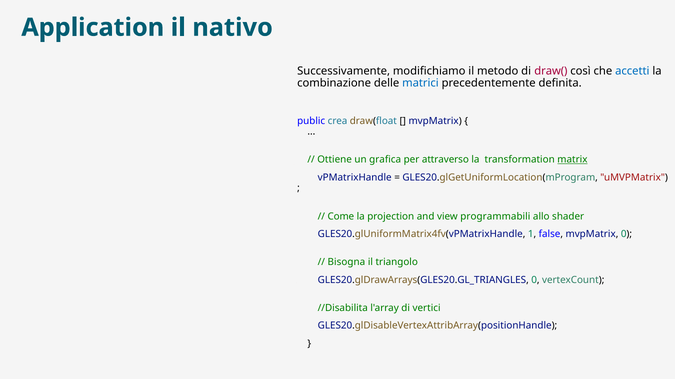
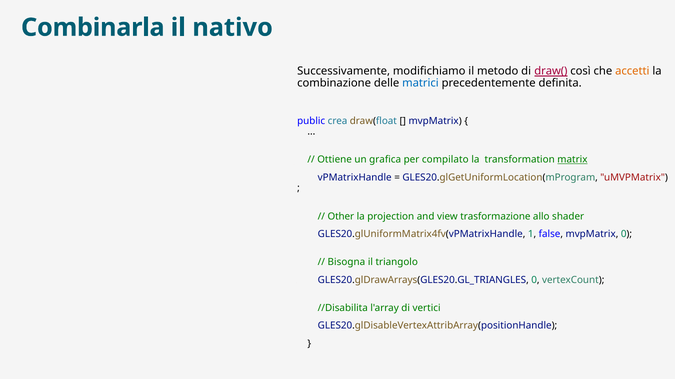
Application: Application -> Combinarla (93, 28)
draw( underline: none -> present (551, 71)
accetti colour: blue -> orange (632, 71)
attraverso: attraverso -> compilato (445, 160)
Come: Come -> Other (341, 217)
programmabili: programmabili -> trasformazione (495, 217)
